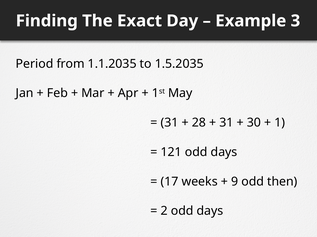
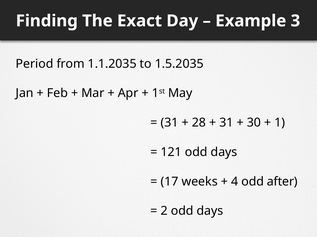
9: 9 -> 4 (235, 182)
then: then -> after (282, 182)
